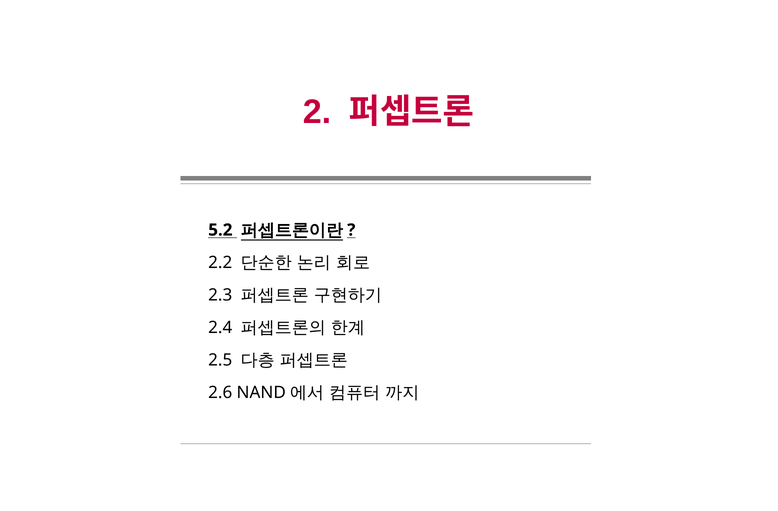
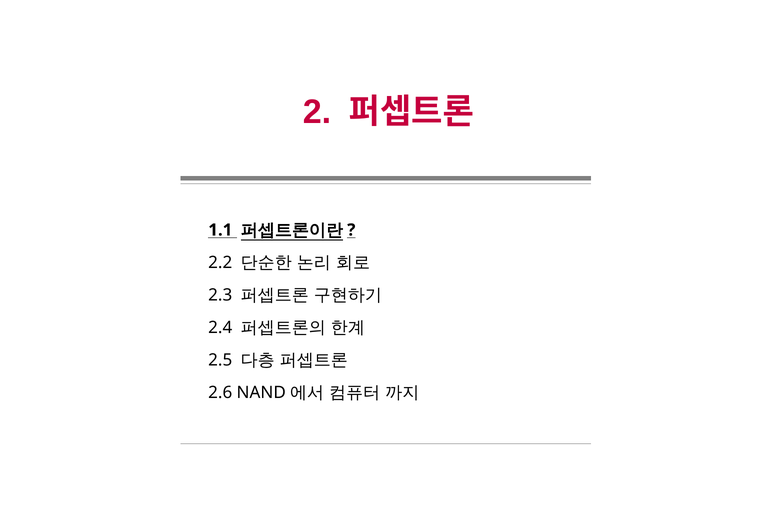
5.2: 5.2 -> 1.1 (220, 230)
